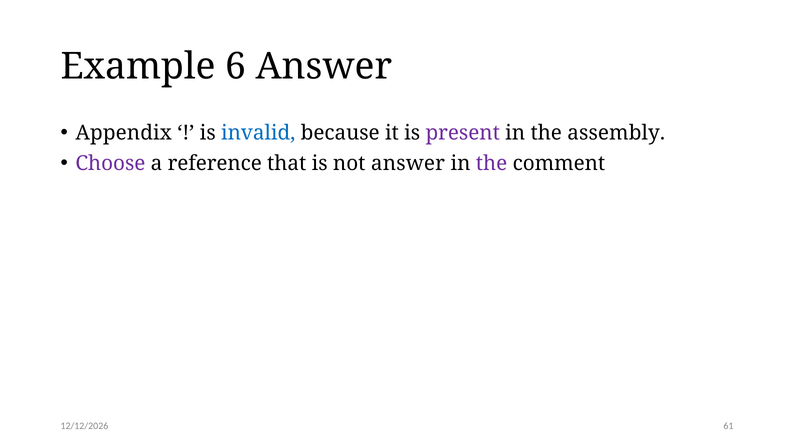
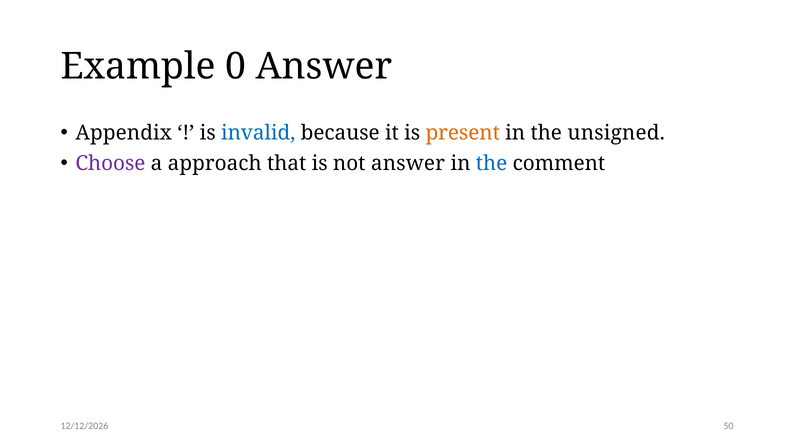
6: 6 -> 0 (236, 67)
present colour: purple -> orange (463, 133)
assembly: assembly -> unsigned (616, 133)
reference: reference -> approach (215, 164)
the colour: purple -> blue (492, 164)
61: 61 -> 50 (728, 426)
